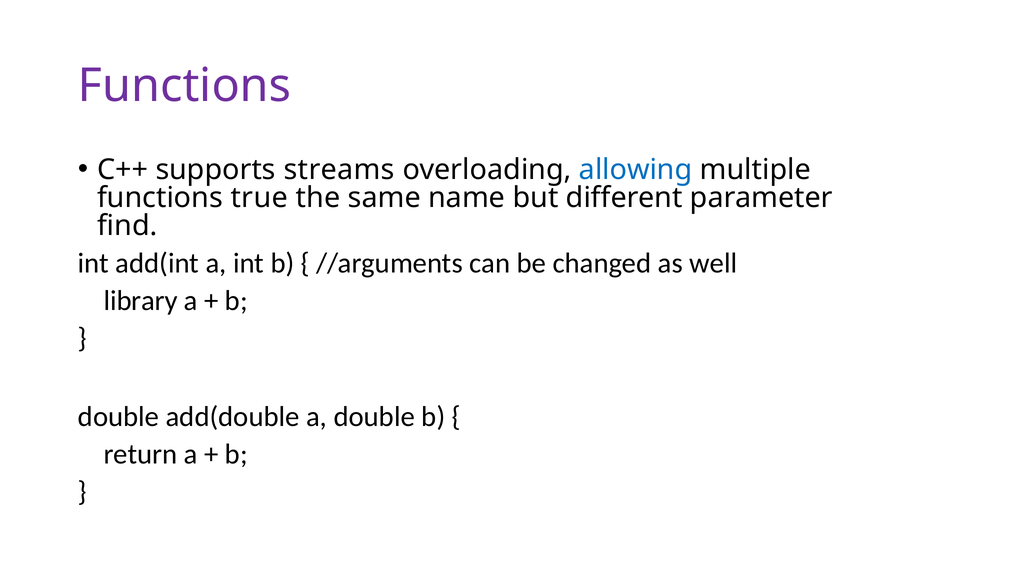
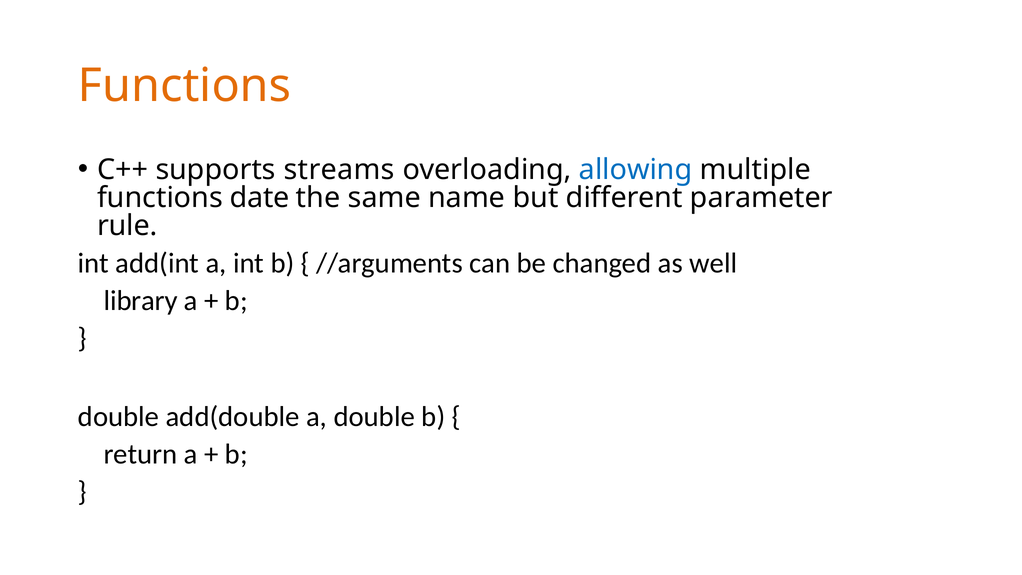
Functions colour: purple -> orange (185, 86)
true: true -> date (260, 198)
find: find -> rule (127, 226)
